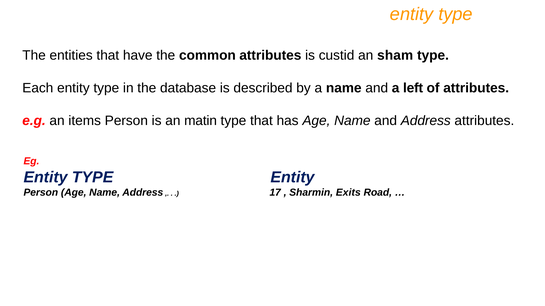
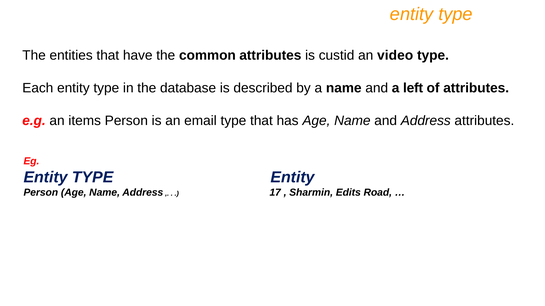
sham: sham -> video (395, 55)
matin: matin -> email (200, 121)
Exits: Exits -> Edits (348, 193)
